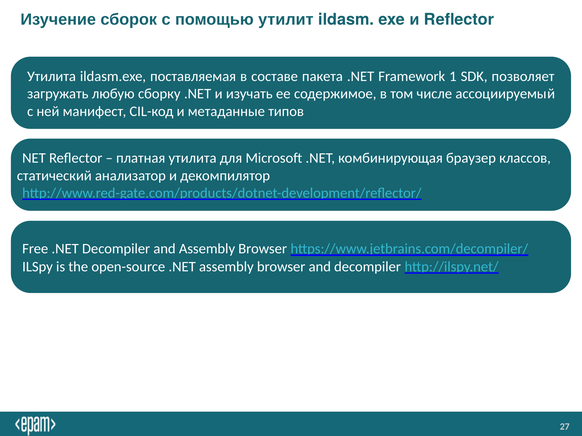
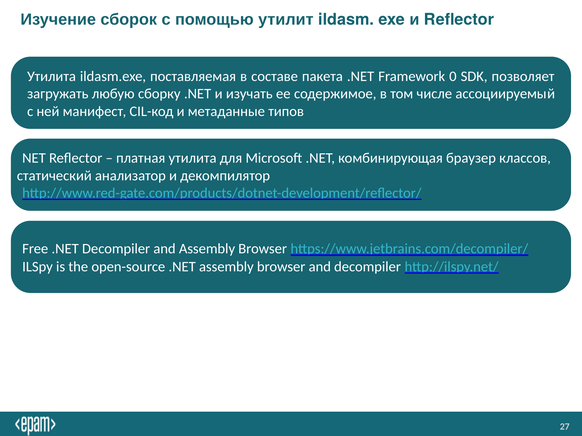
1: 1 -> 0 (453, 76)
